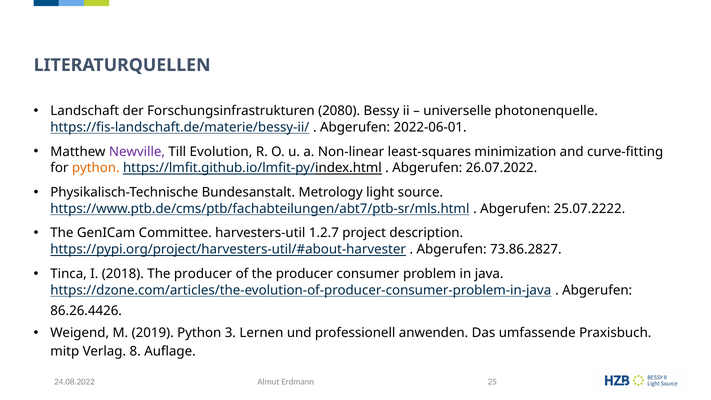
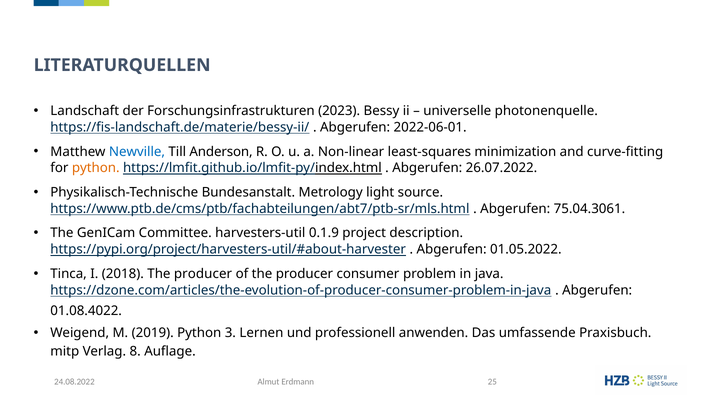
2080: 2080 -> 2023 (339, 111)
Newville colour: purple -> blue (137, 152)
Evolution: Evolution -> Anderson (221, 152)
25.07.2222: 25.07.2222 -> 75.04.3061 (589, 209)
1.2.7: 1.2.7 -> 0.1.9 (324, 233)
73.86.2827: 73.86.2827 -> 01.05.2022 (526, 249)
86.26.4426: 86.26.4426 -> 01.08.4022 (86, 311)
